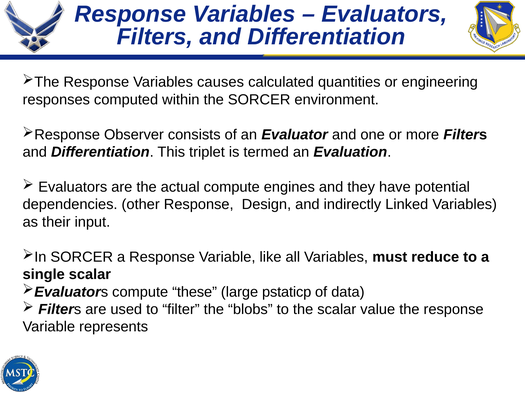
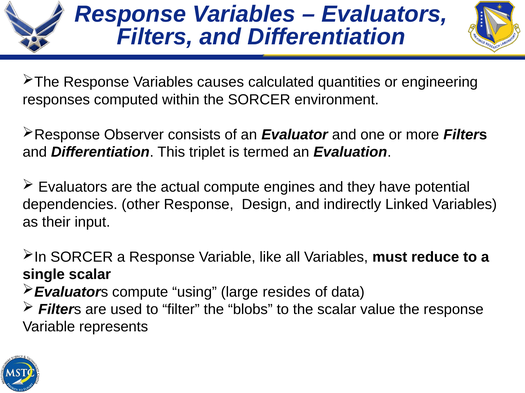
these: these -> using (195, 292)
pstaticp: pstaticp -> resides (287, 292)
